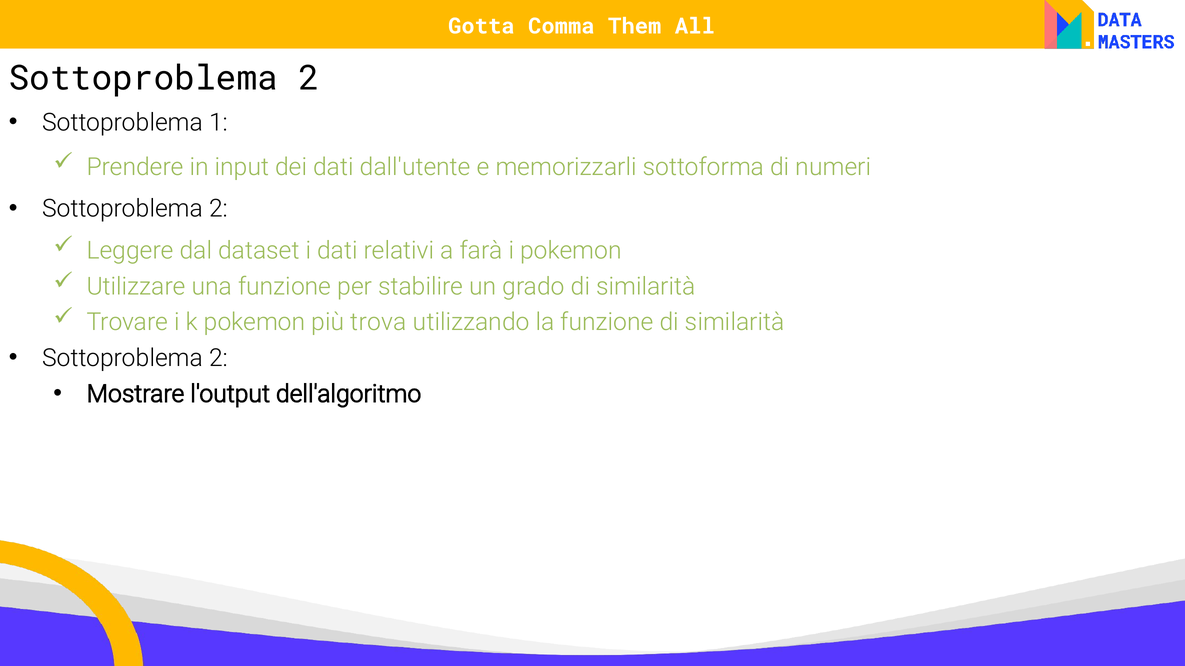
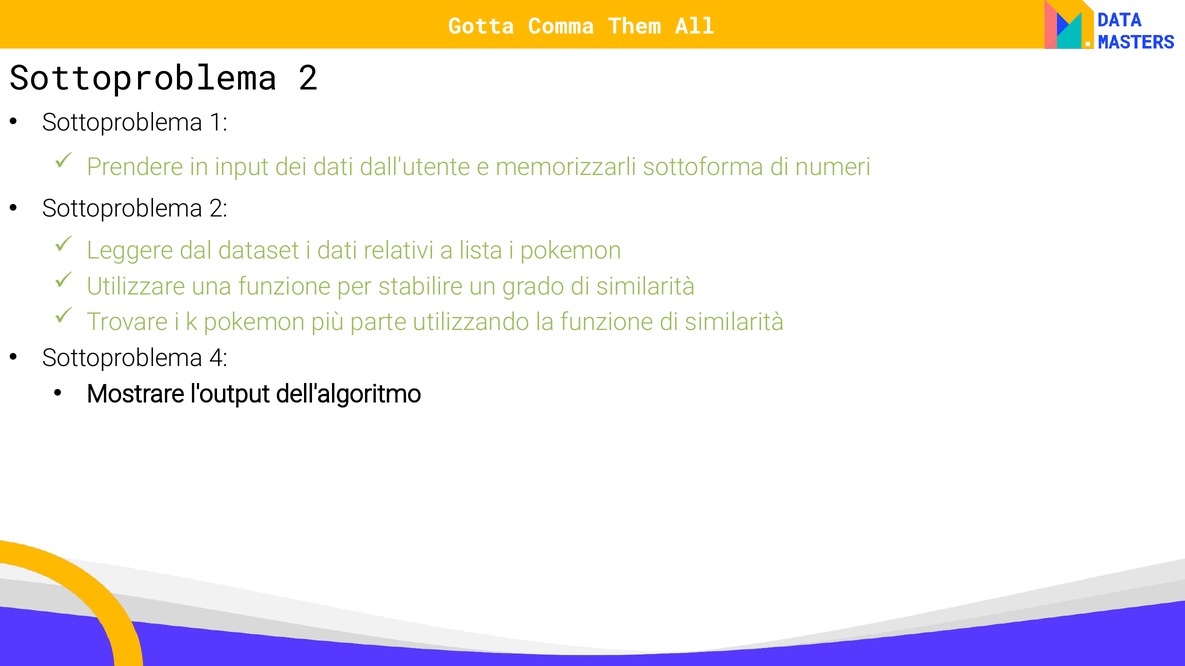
farà: farà -> lista (481, 251)
trova: trova -> parte (379, 323)
2: 2 -> 4 (219, 358)
